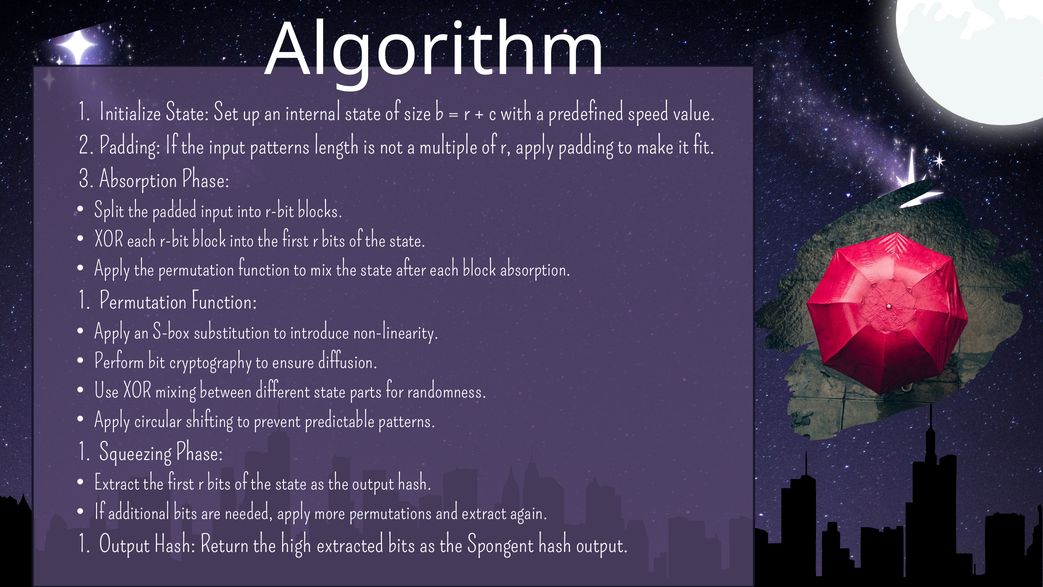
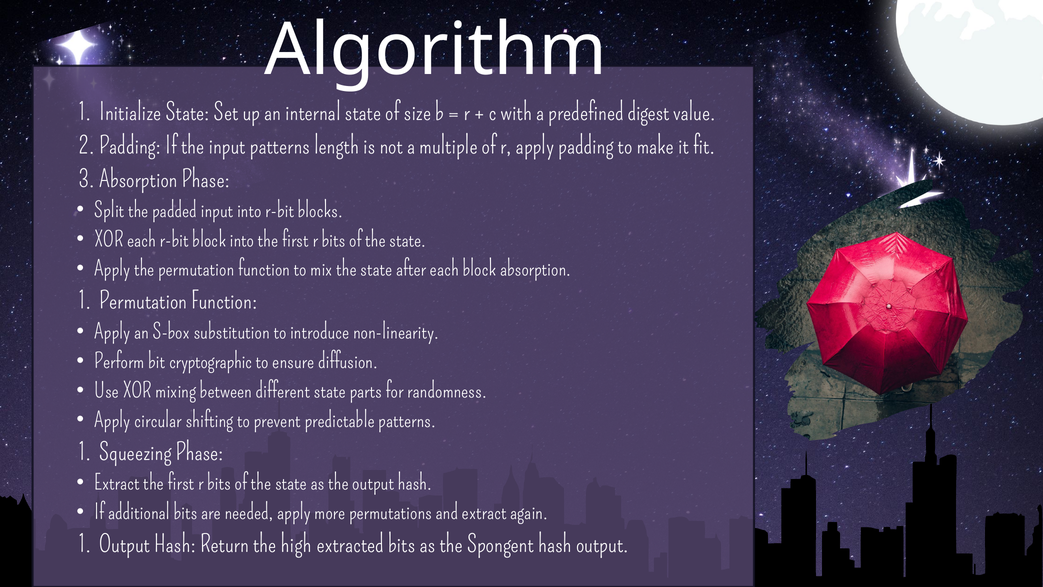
speed: speed -> digest (649, 112)
cryptography: cryptography -> cryptographic (211, 361)
